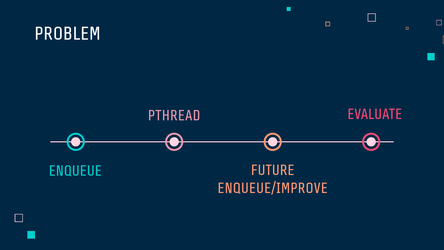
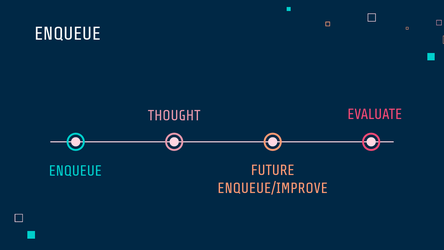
PROBLEM: PROBLEM -> ENQUEUE (68, 34)
PTHREAD: PTHREAD -> THOUGHT (174, 115)
